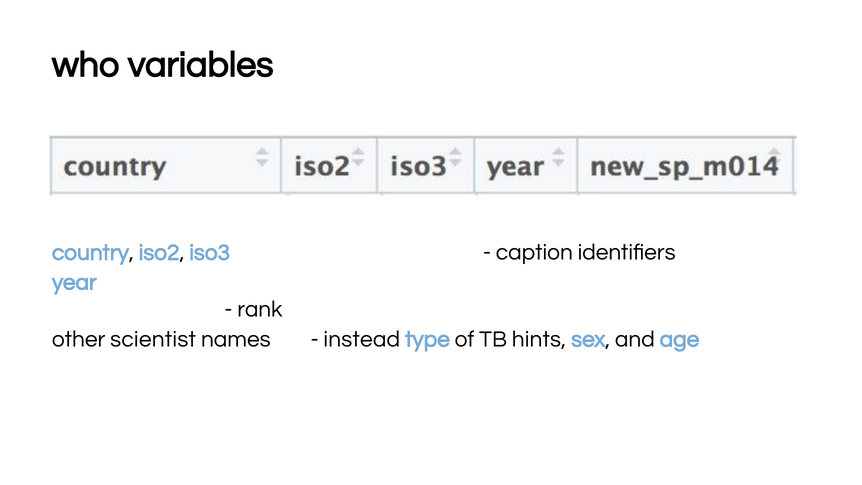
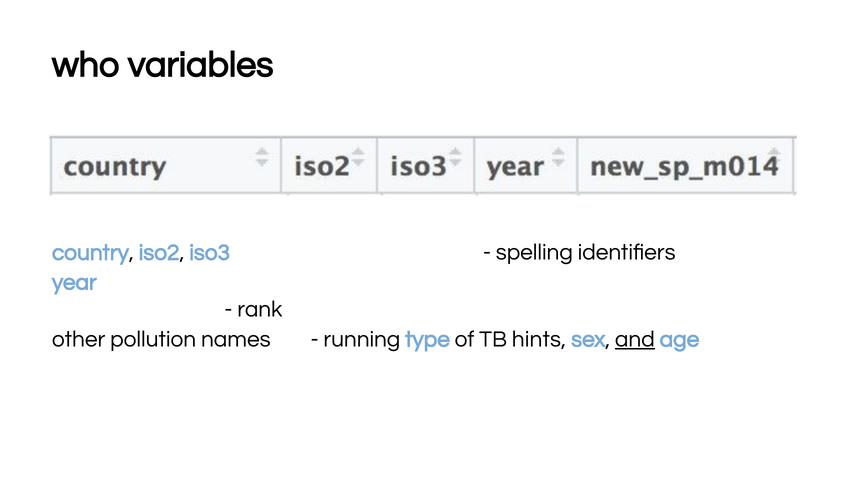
caption: caption -> spelling (534, 252)
scientist: scientist -> pollution (153, 339)
instead: instead -> running (362, 339)
and underline: none -> present (635, 339)
